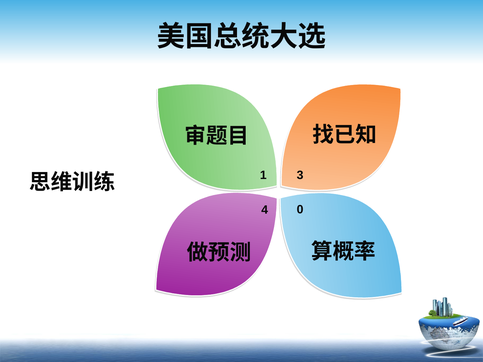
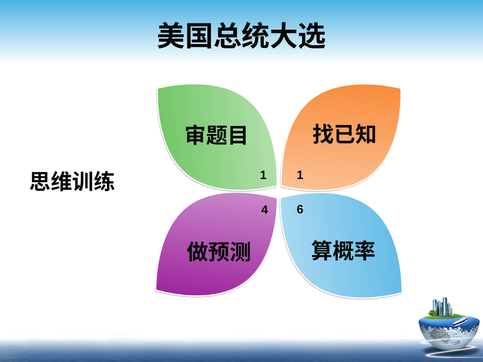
1 3: 3 -> 1 (300, 175)
0: 0 -> 6 (300, 210)
